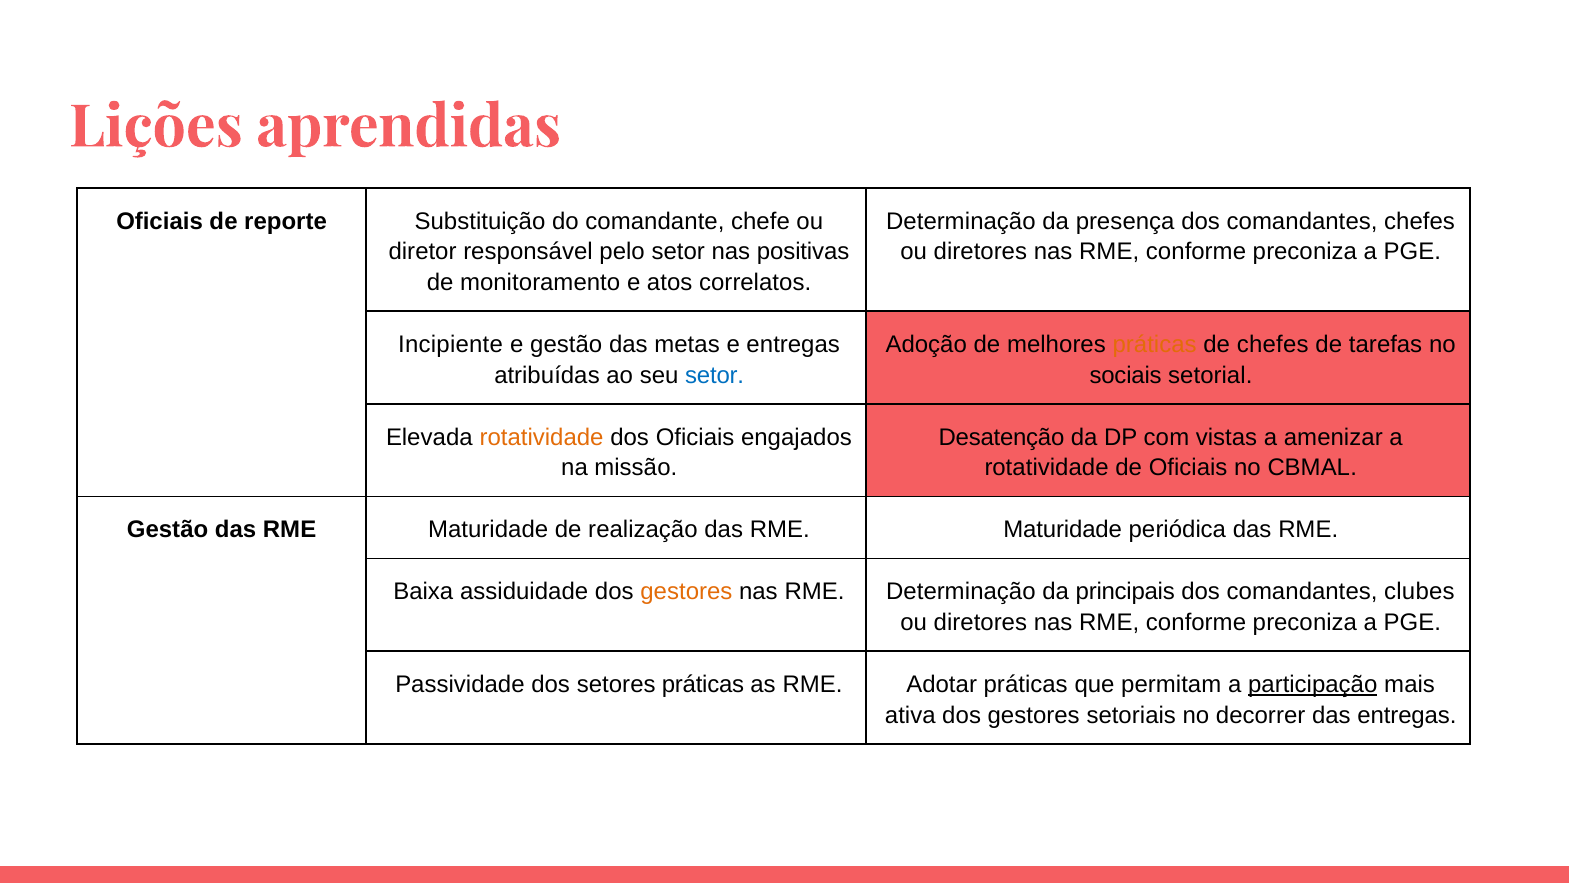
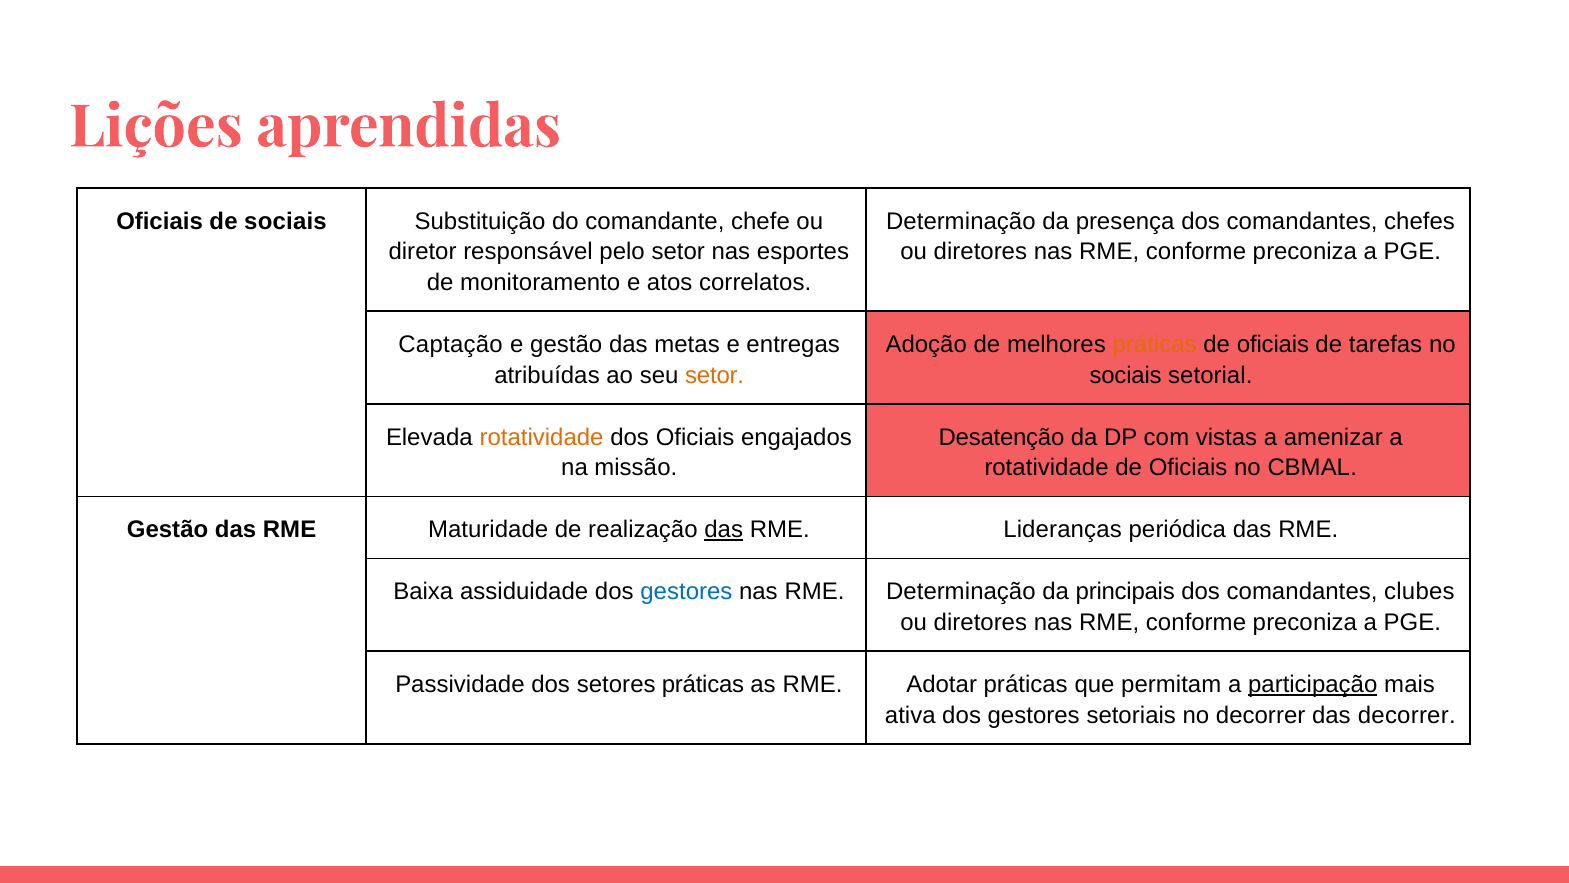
de reporte: reporte -> sociais (285, 221)
positivas: positivas -> esportes (803, 252)
Incipiente: Incipiente -> Captação (451, 344)
chefes: chefes -> oficiais (1273, 344)
setor colour: blue -> orange (715, 375)
das underline: none -> present (724, 530)
Maturidade: Maturidade -> Lideranças (1063, 530)
gestores colour: orange -> blue (686, 592)
das entregas: entregas -> decorrer (1407, 715)
